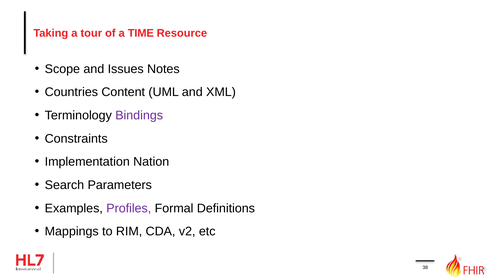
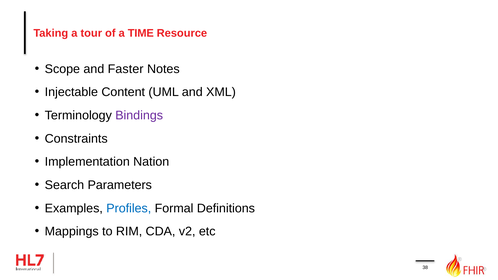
Issues: Issues -> Faster (126, 69)
Countries: Countries -> Injectable (71, 92)
Profiles colour: purple -> blue (129, 208)
